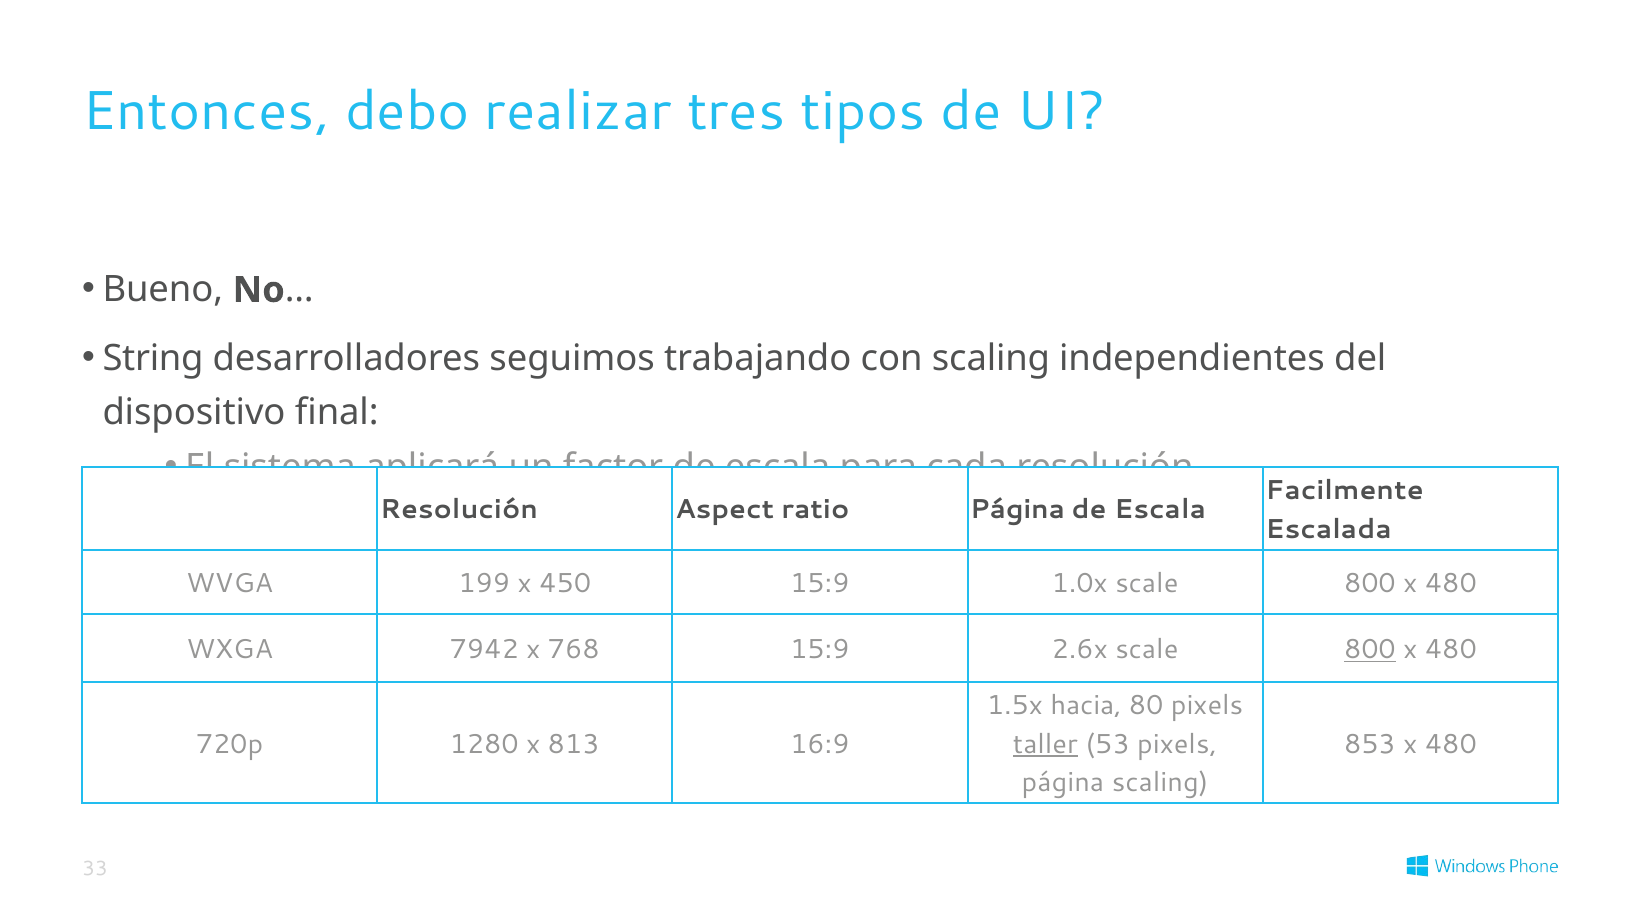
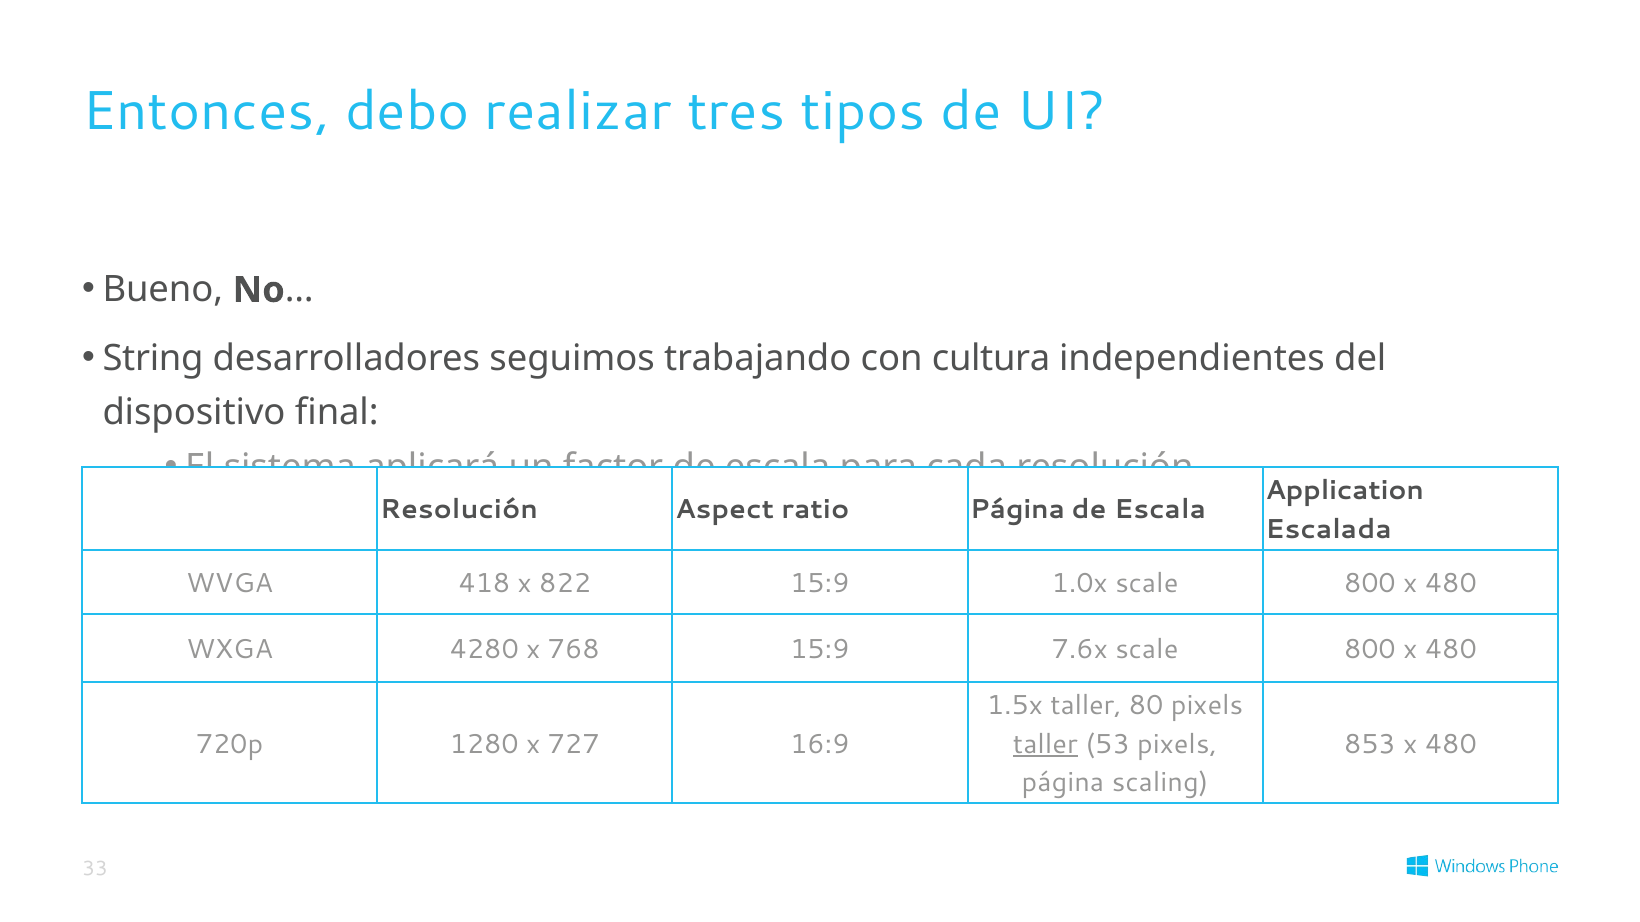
con scaling: scaling -> cultura (991, 358)
Facilmente: Facilmente -> Application (1345, 491)
199: 199 -> 418 (484, 584)
450: 450 -> 822 (565, 584)
7942: 7942 -> 4280 (484, 650)
2.6x: 2.6x -> 7.6x (1080, 650)
800 underline: present -> none (1370, 650)
1.5x hacia: hacia -> taller (1086, 706)
813: 813 -> 727 (574, 745)
